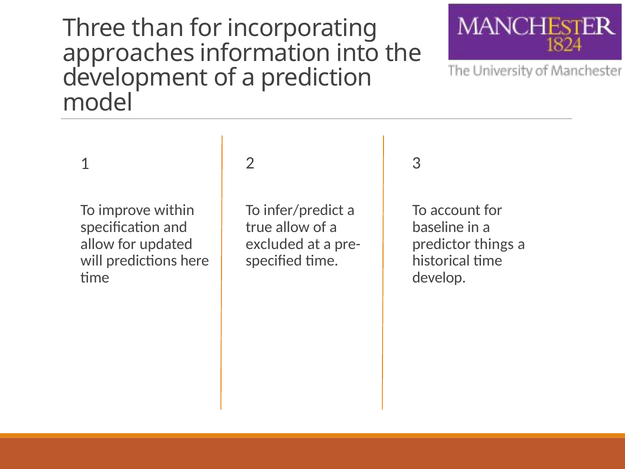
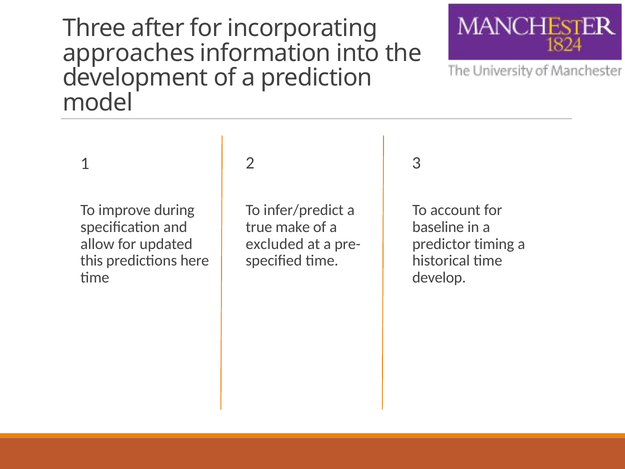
than: than -> after (158, 28)
within: within -> during (174, 210)
true allow: allow -> make (293, 227)
things: things -> timing (494, 244)
will: will -> this (92, 261)
